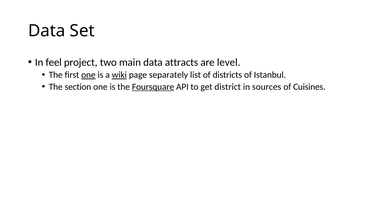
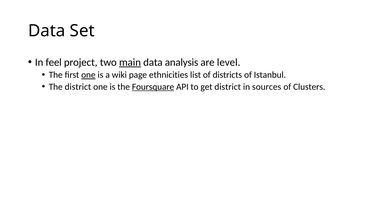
main underline: none -> present (130, 62)
attracts: attracts -> analysis (182, 62)
wiki underline: present -> none (119, 75)
separately: separately -> ethnicities (169, 75)
The section: section -> district (78, 87)
Cuisines: Cuisines -> Clusters (309, 87)
